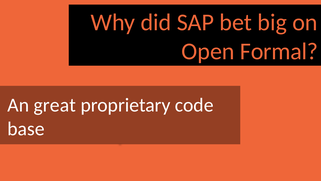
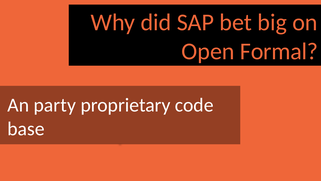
great: great -> party (55, 105)
